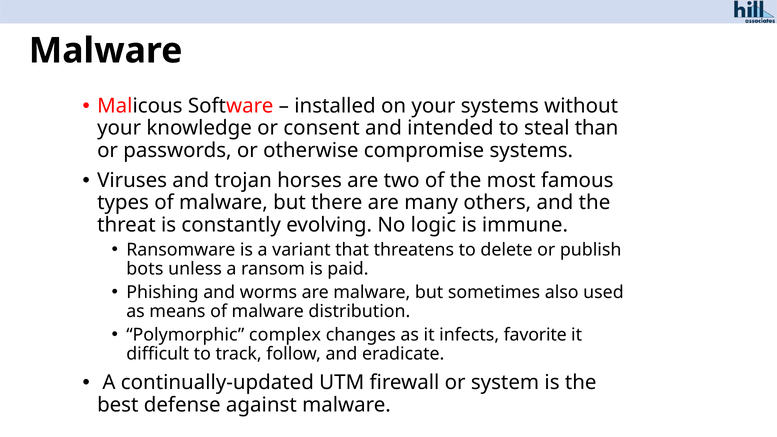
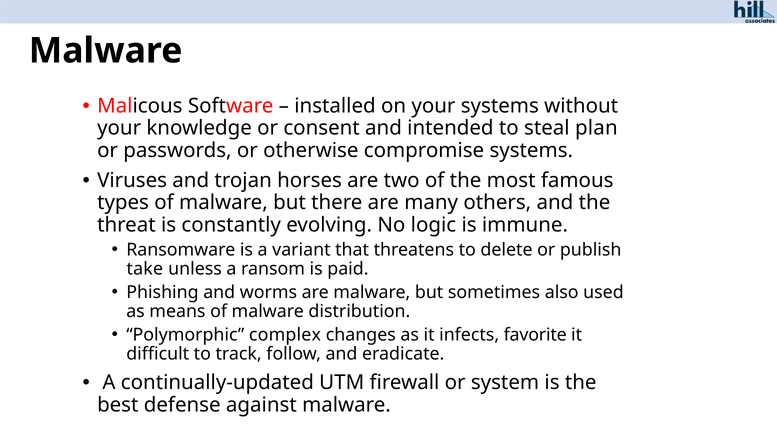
than: than -> plan (596, 128)
bots: bots -> take (145, 269)
